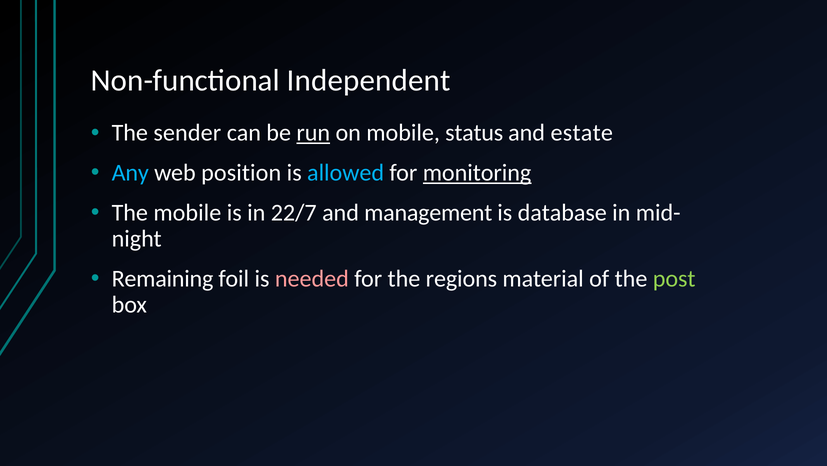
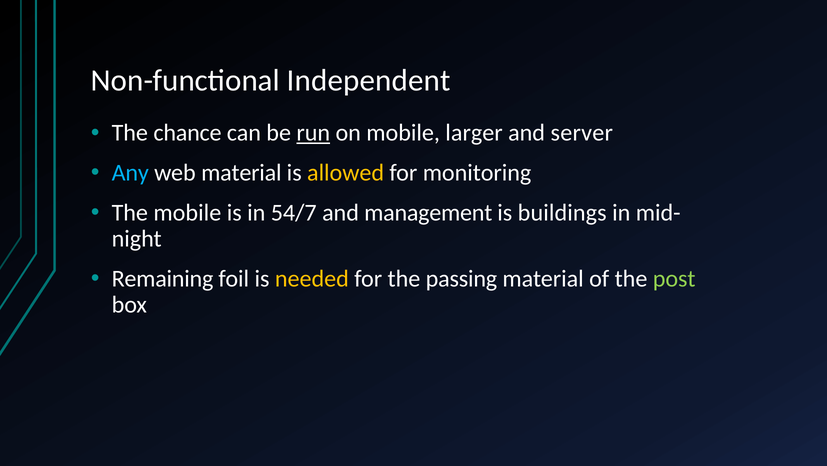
sender: sender -> chance (187, 133)
status: status -> larger (474, 133)
estate: estate -> server (582, 133)
web position: position -> material (241, 173)
allowed colour: light blue -> yellow (346, 173)
monitoring underline: present -> none (477, 173)
22/7: 22/7 -> 54/7 (294, 213)
database: database -> buildings (562, 213)
needed colour: pink -> yellow (312, 278)
regions: regions -> passing (461, 278)
